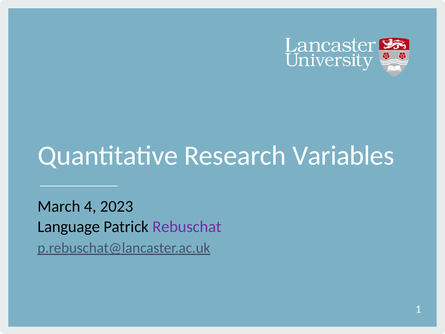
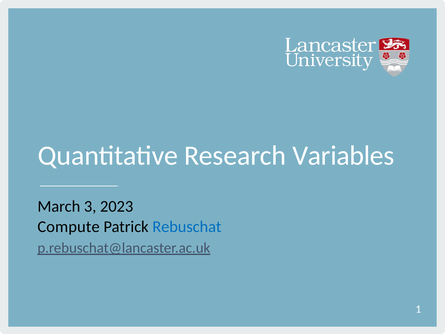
4: 4 -> 3 (90, 206)
Language: Language -> Compute (69, 227)
Rebuschat colour: purple -> blue (187, 227)
